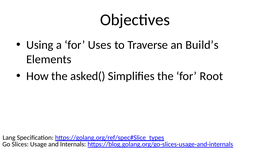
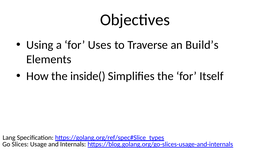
asked(: asked( -> inside( (88, 76)
Root: Root -> Itself (211, 76)
